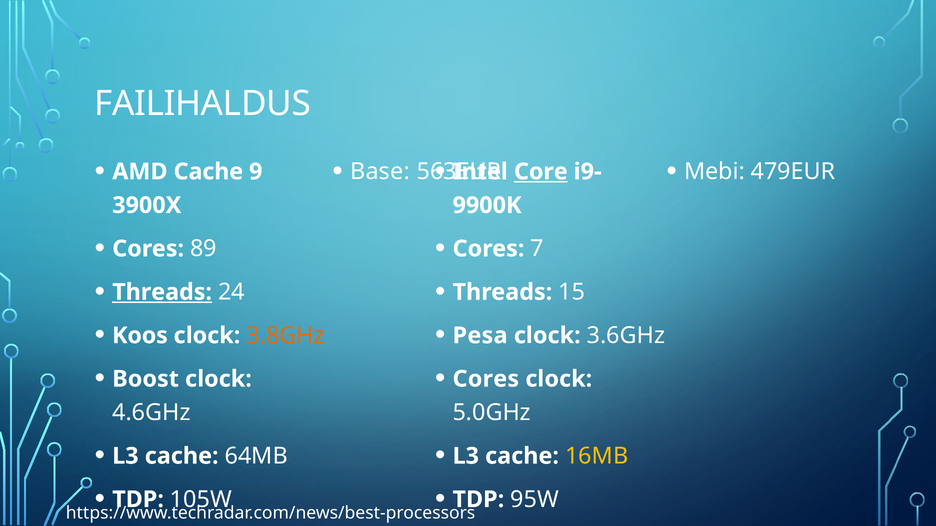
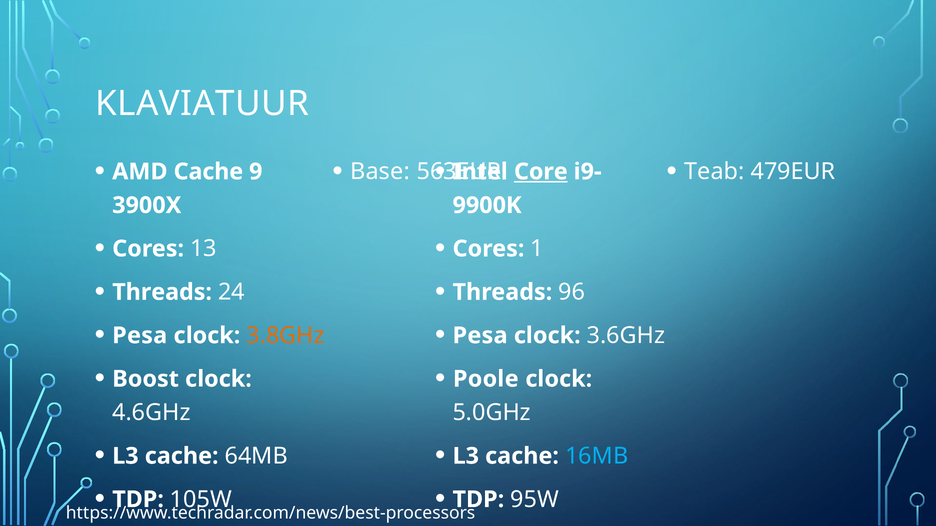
FAILIHALDUS: FAILIHALDUS -> KLAVIATUUR (202, 104)
Mebi: Mebi -> Teab (714, 172)
89: 89 -> 13 (203, 249)
7: 7 -> 1 (537, 249)
Threads underline: present -> none (162, 292)
15: 15 -> 96 (572, 292)
Koos: Koos -> Pesa (140, 336)
Cores: Cores -> Poole (486, 379)
16MB colour: yellow -> light blue (597, 456)
